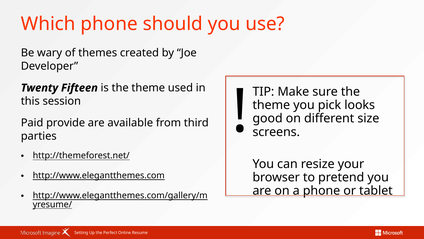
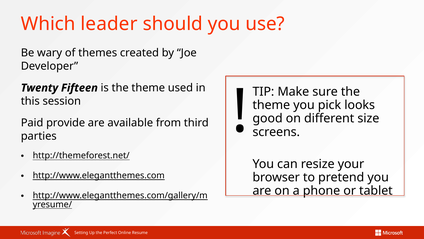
Which phone: phone -> leader (109, 24)
